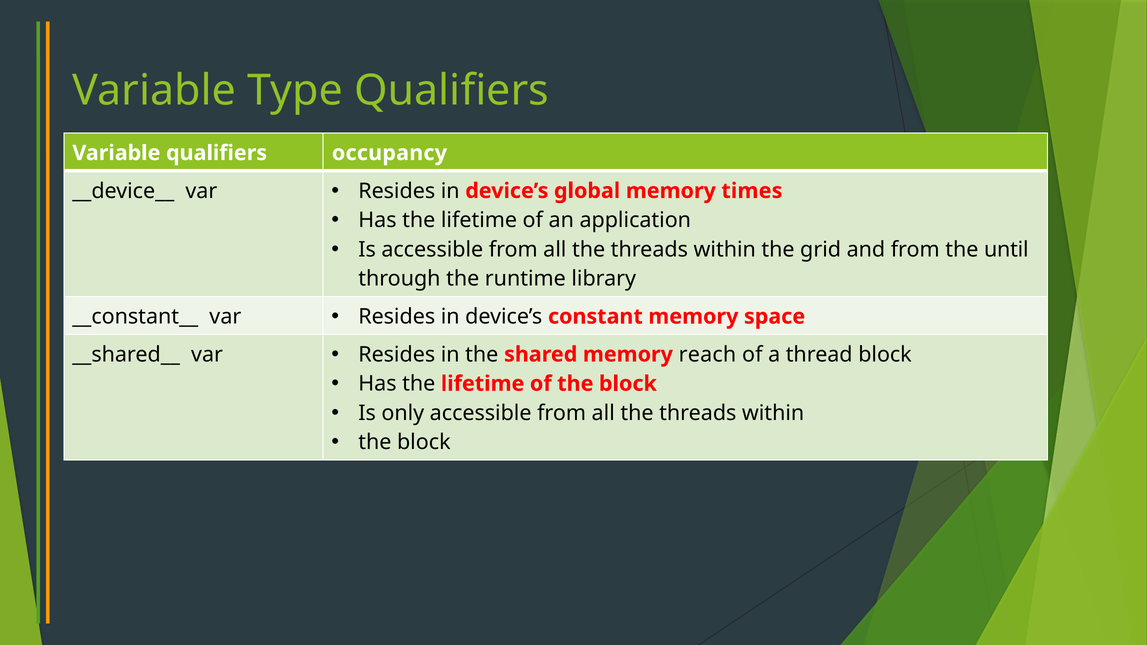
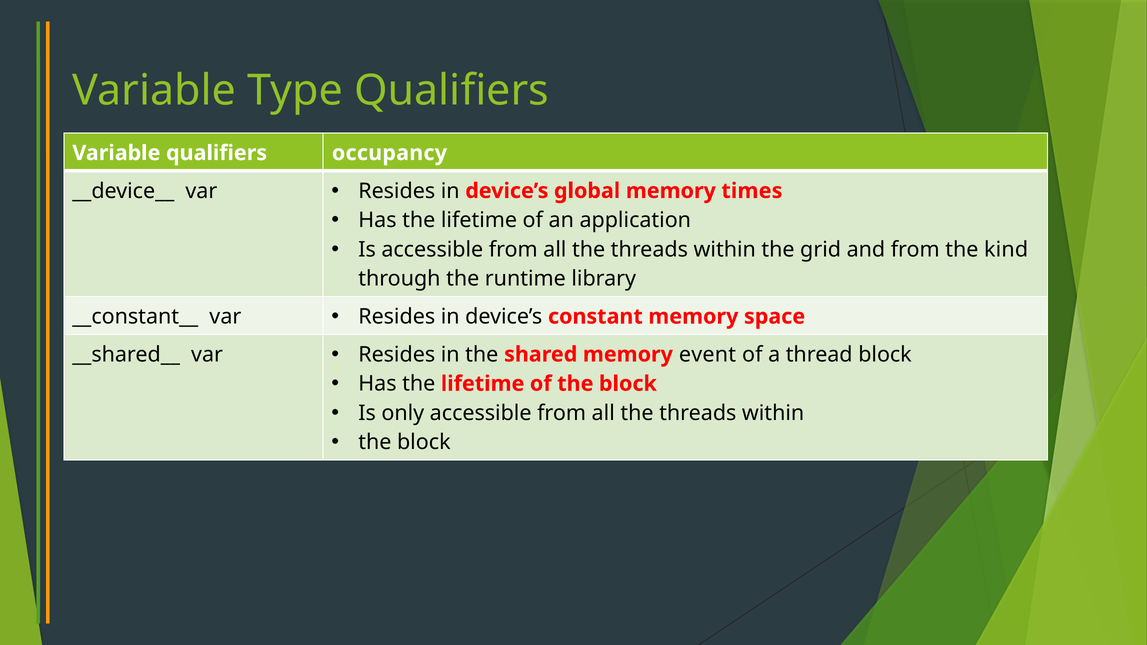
until: until -> kind (1006, 249)
reach: reach -> event (708, 355)
